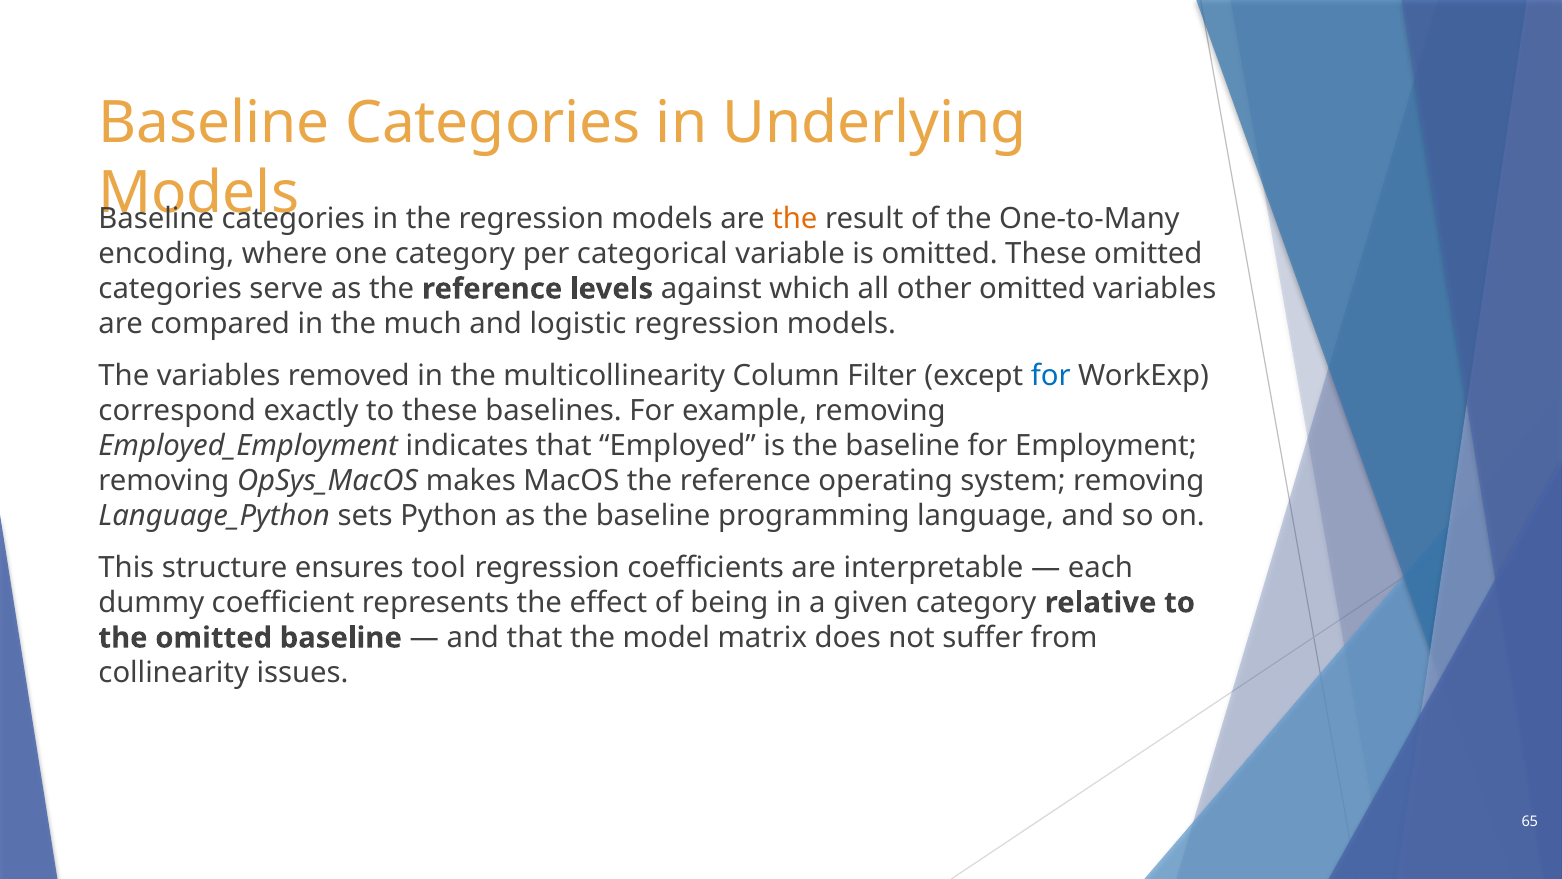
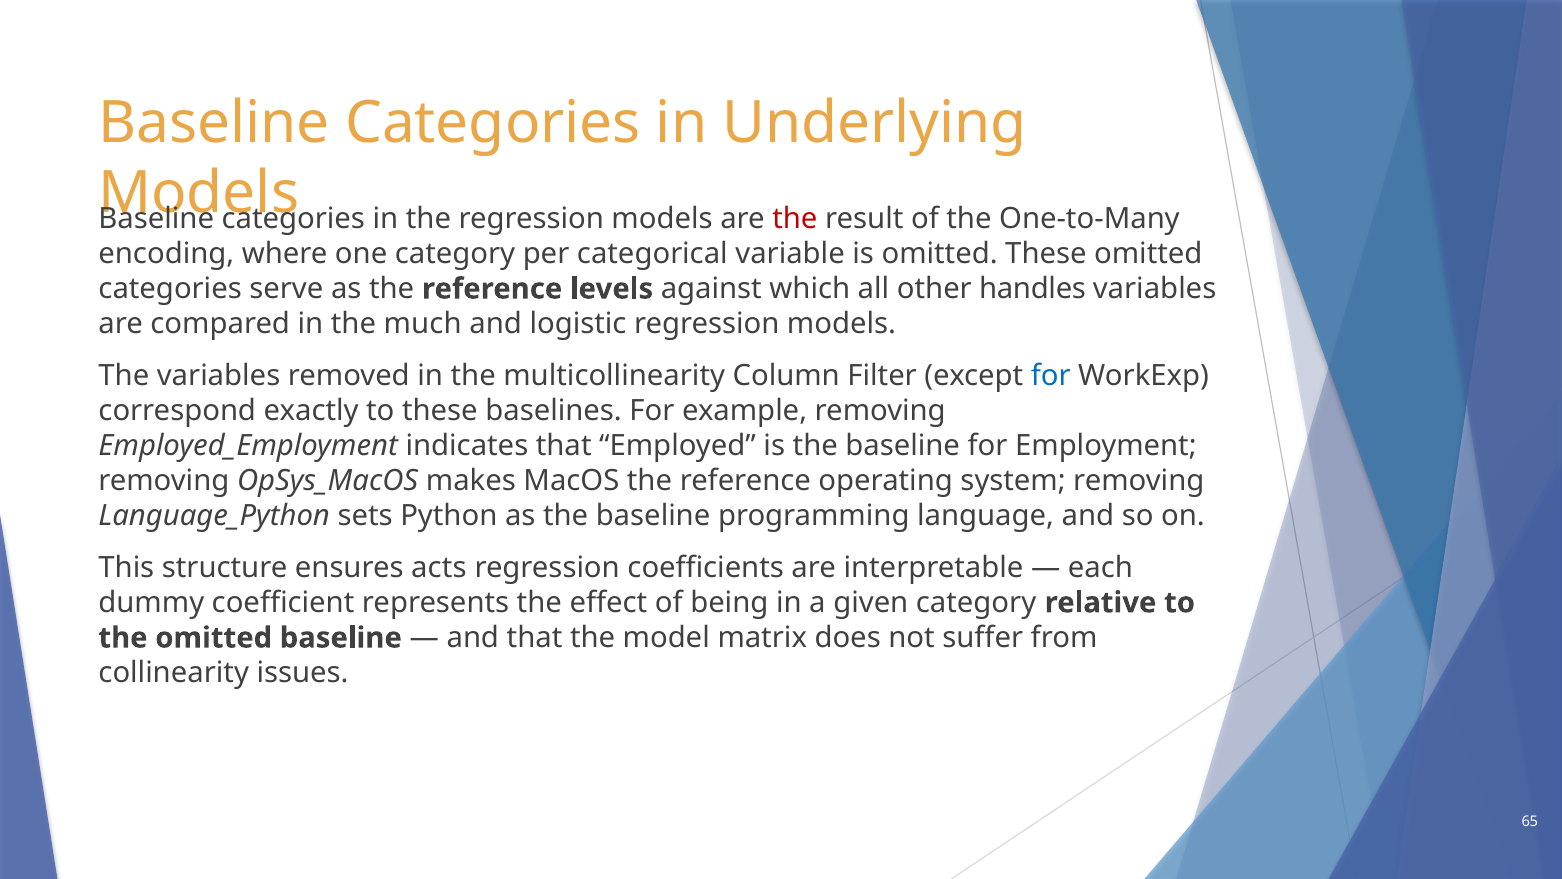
the colour: orange -> red (795, 218)
other omitted: omitted -> handles (1033, 289)
tool: tool -> acts (439, 567)
